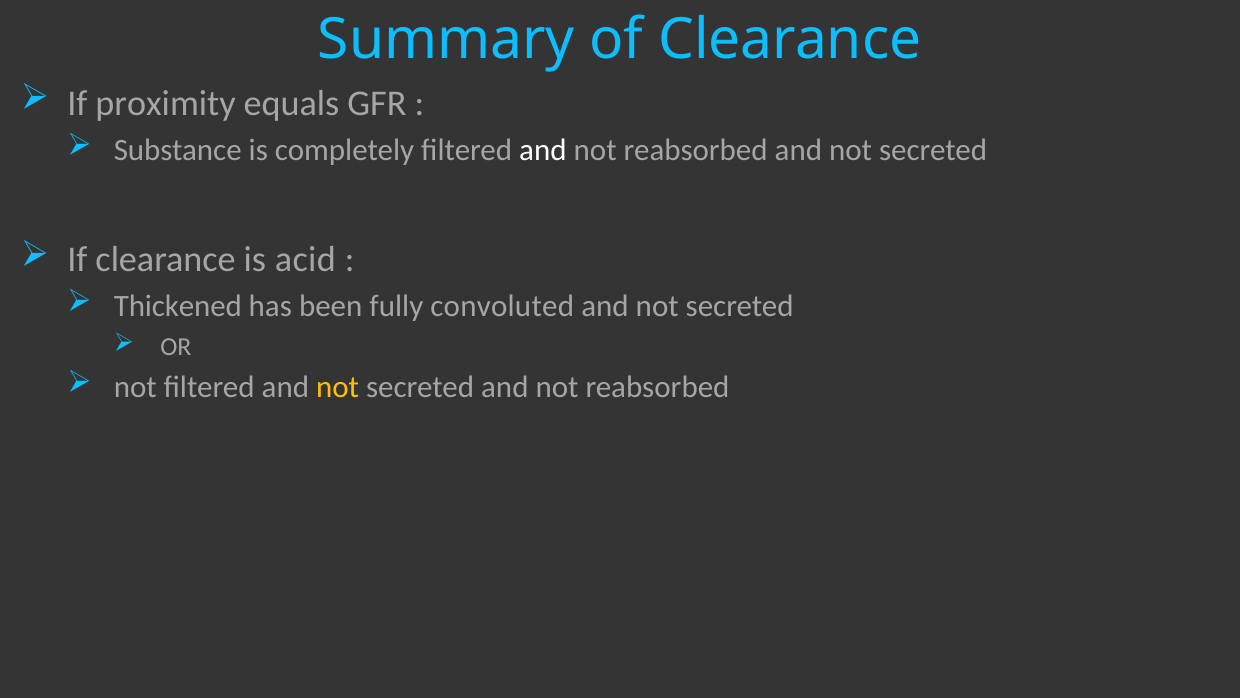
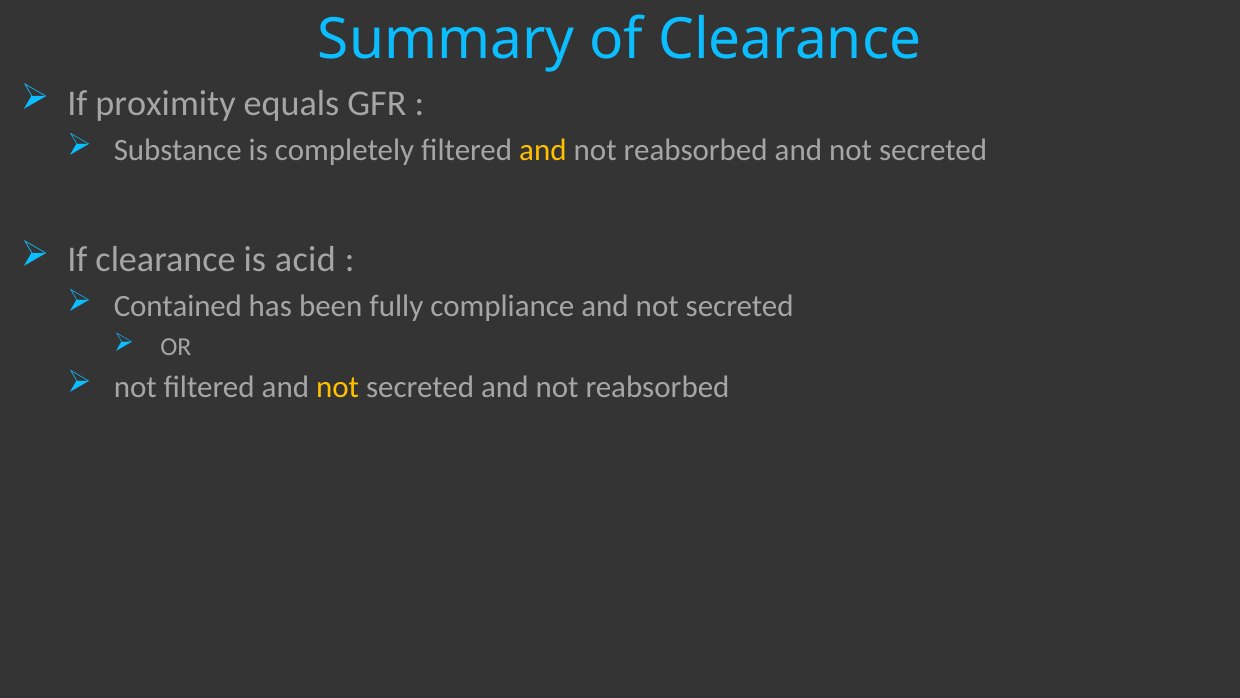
and colour: white -> yellow (543, 150)
Thickened: Thickened -> Contained (178, 306)
convoluted: convoluted -> compliance (502, 306)
